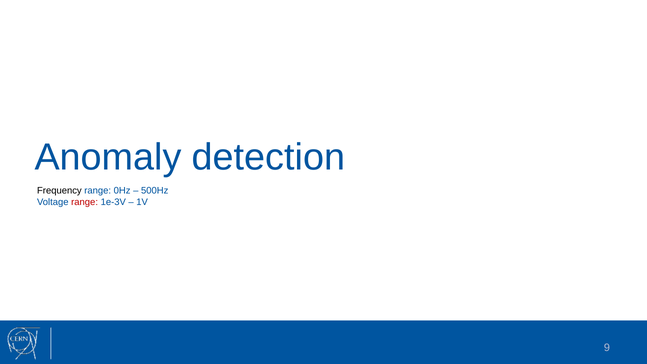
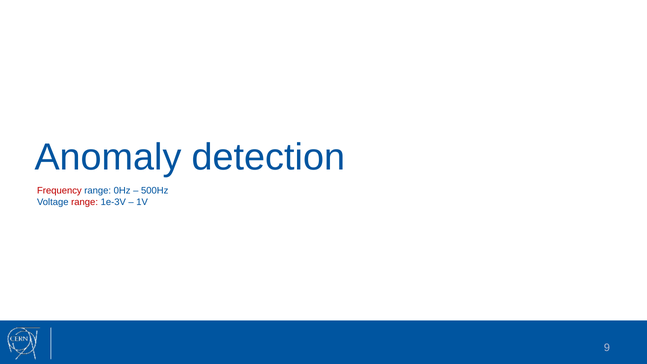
Frequency colour: black -> red (59, 191)
